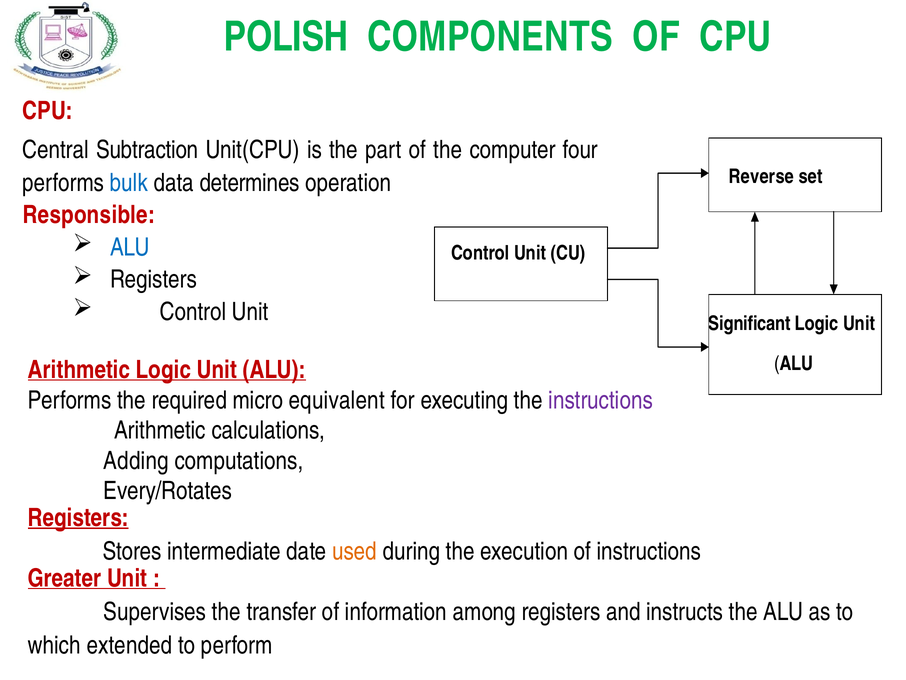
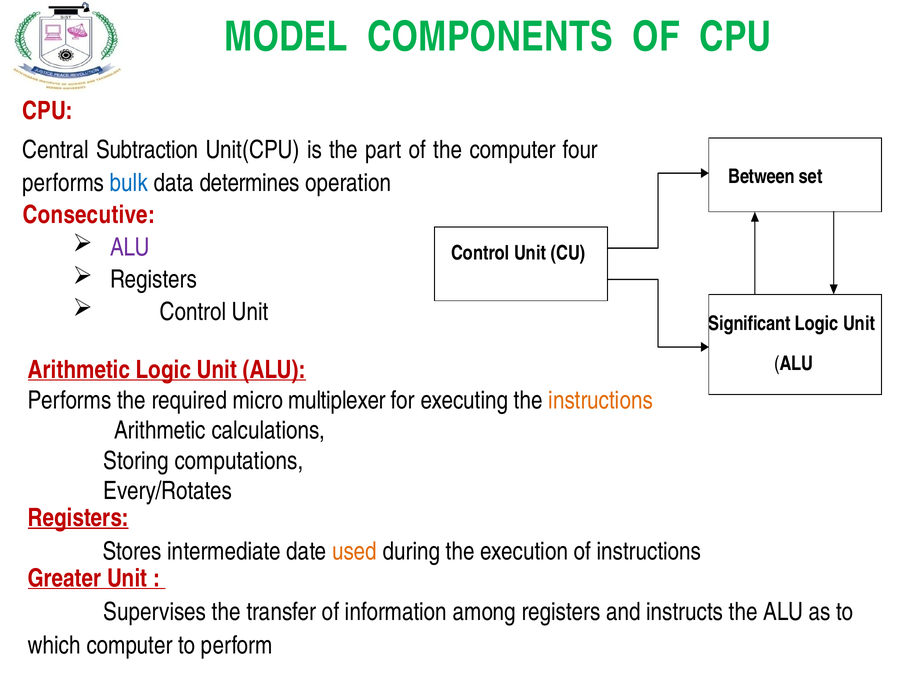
POLISH: POLISH -> MODEL (286, 37)
Reverse: Reverse -> Between (762, 177)
Responsible: Responsible -> Consecutive (89, 215)
ALU colour: blue -> purple (130, 247)
equivalent: equivalent -> multiplexer (337, 400)
instructions colour: purple -> orange (601, 400)
Adding: Adding -> Storing (136, 461)
which extended: extended -> computer (130, 645)
